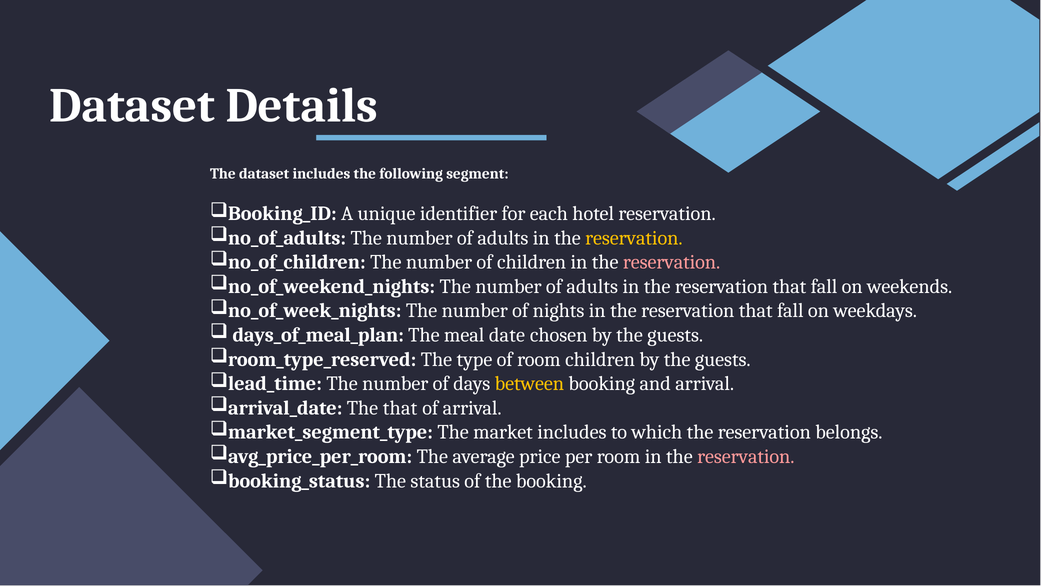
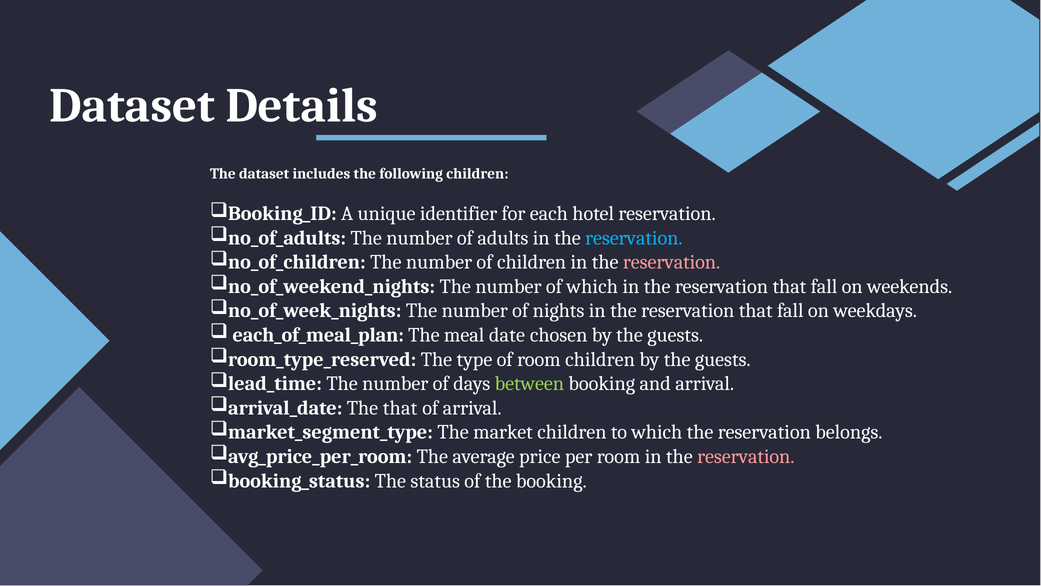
following segment: segment -> children (477, 174)
reservation colour: yellow -> light blue (634, 238)
adults: adults -> which (592, 286)
days_of_meal_plan: days_of_meal_plan -> each_of_meal_plan (318, 335)
between colour: yellow -> light green (529, 384)
market includes: includes -> children (572, 432)
